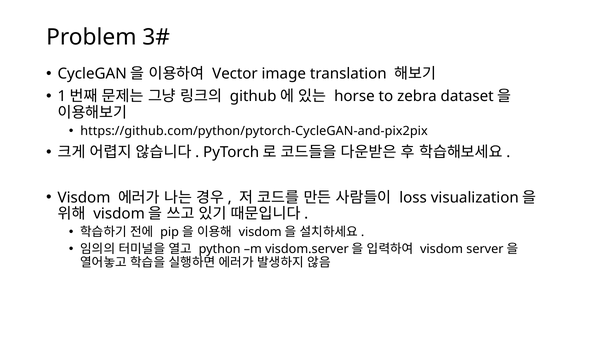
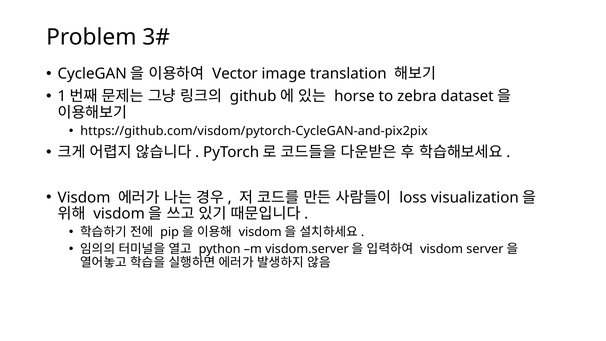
https://github.com/python/pytorch-CycleGAN-and-pix2pix: https://github.com/python/pytorch-CycleGAN-and-pix2pix -> https://github.com/visdom/pytorch-CycleGAN-and-pix2pix (254, 131)
